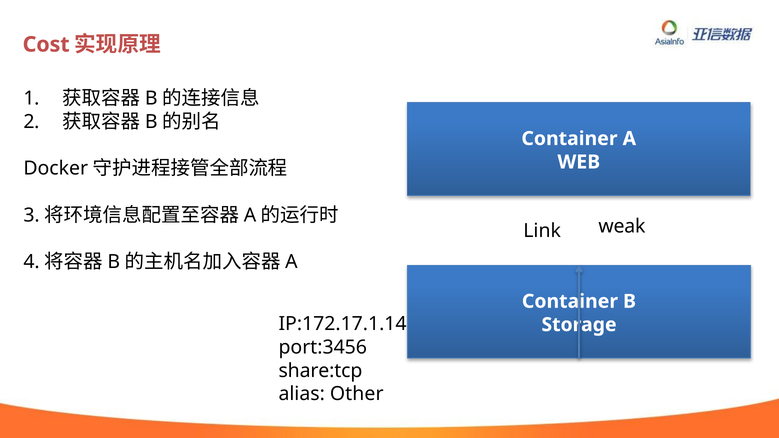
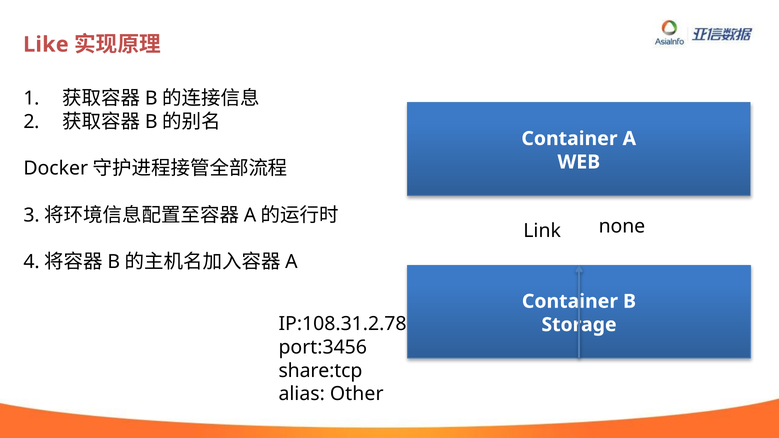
Cost: Cost -> Like (46, 45)
weak: weak -> none (622, 226)
IP:172.17.1.14: IP:172.17.1.14 -> IP:108.31.2.78 (343, 324)
